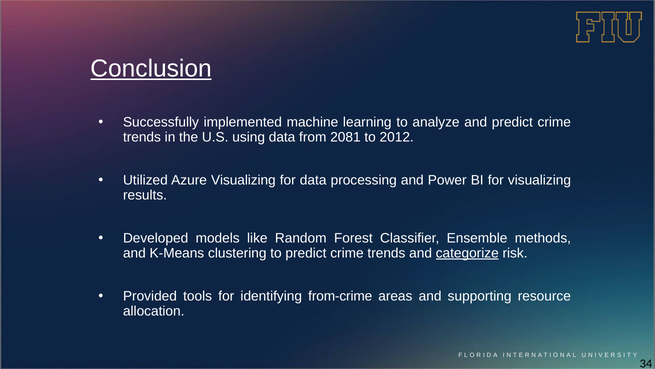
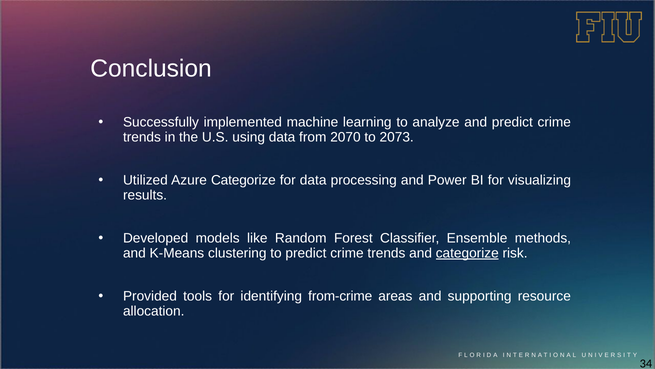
Conclusion underline: present -> none (151, 68)
2081: 2081 -> 2070 (345, 137)
2012: 2012 -> 2073 (397, 137)
Azure Visualizing: Visualizing -> Categorize (243, 180)
